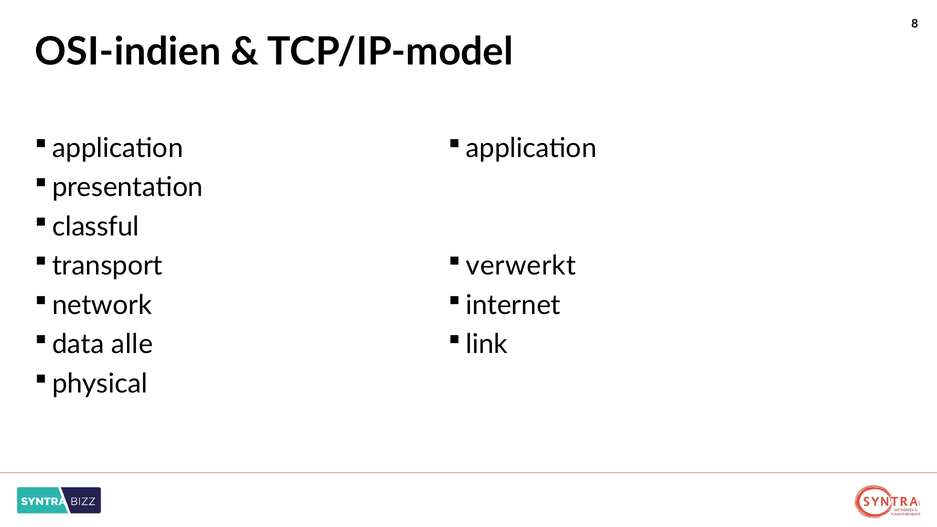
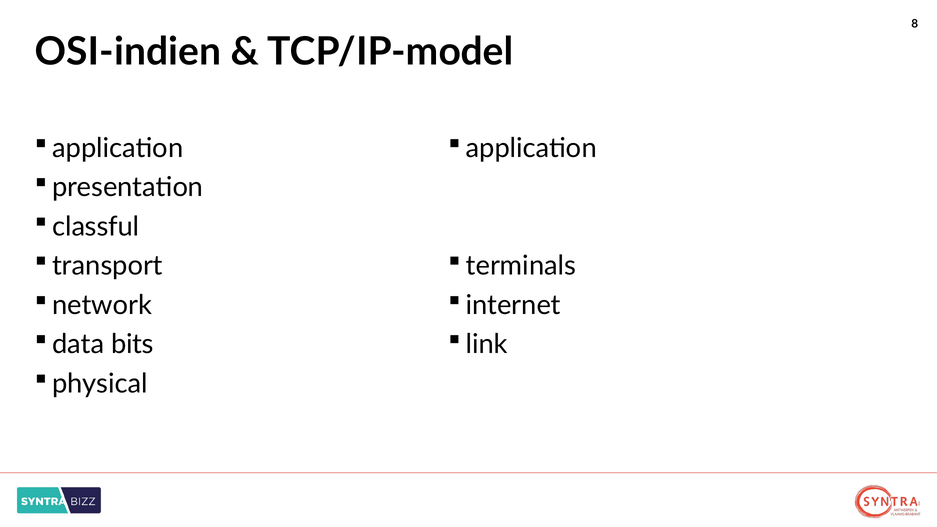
verwerkt: verwerkt -> terminals (521, 266)
alle: alle -> bits (132, 344)
